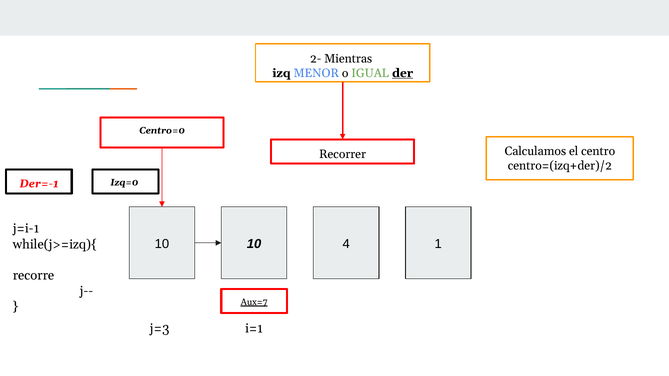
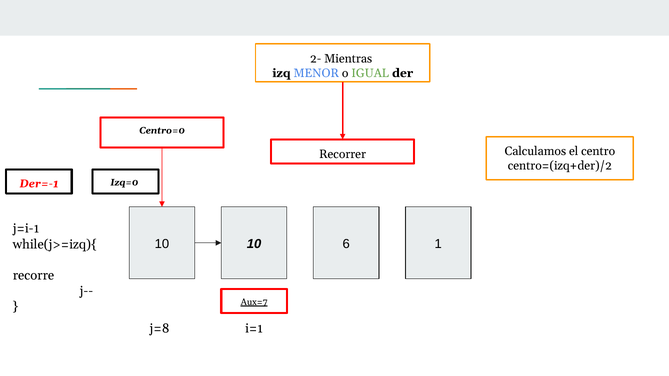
der underline: present -> none (403, 73)
4: 4 -> 6 (346, 244)
j=3: j=3 -> j=8 (160, 329)
